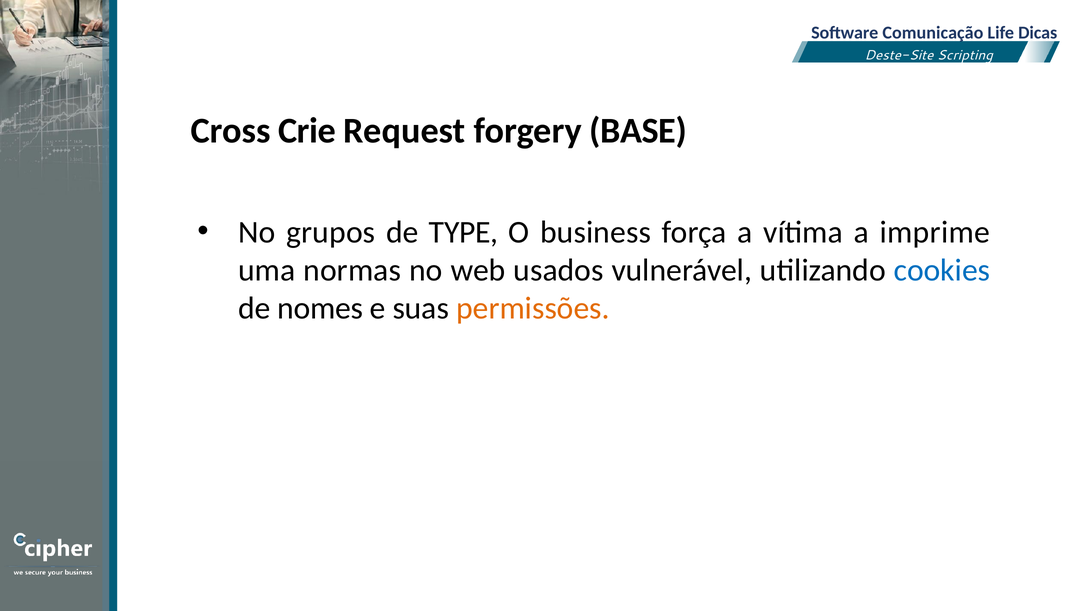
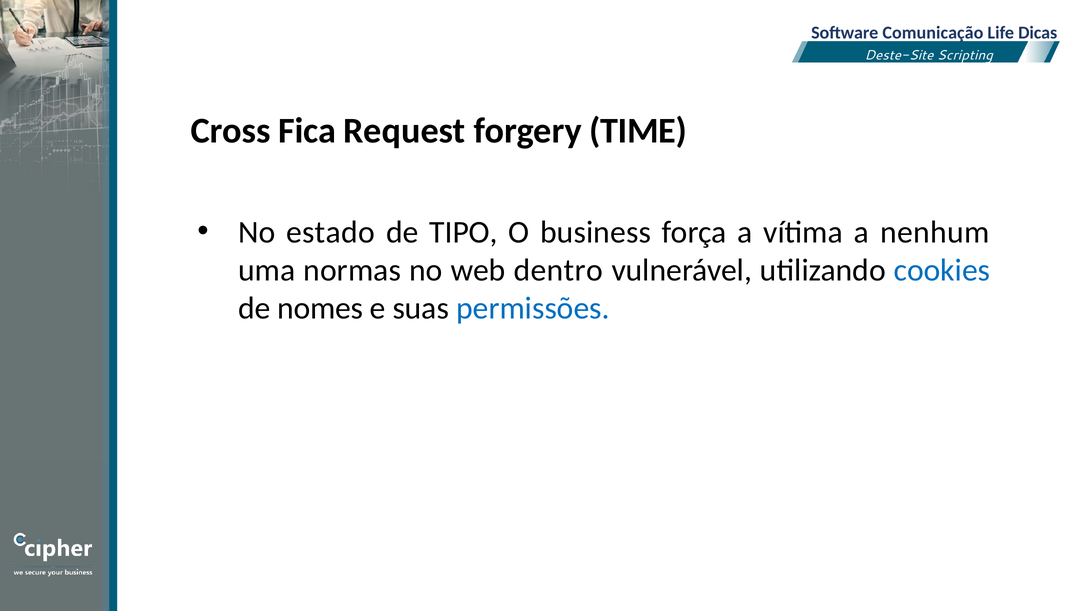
Crie: Crie -> Fica (307, 131)
BASE: BASE -> TIME (638, 131)
grupos: grupos -> estado (331, 232)
TYPE: TYPE -> TIPO (464, 232)
imprime: imprime -> nenhum (935, 232)
usados: usados -> dentro (558, 270)
permissões colour: orange -> blue (533, 308)
